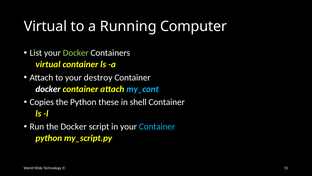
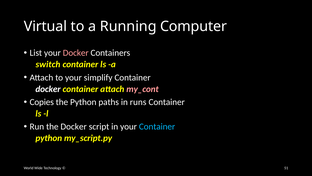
Docker colour: light green -> pink (76, 53)
virtual: virtual -> switch (48, 64)
destroy: destroy -> simplify (98, 77)
my_cont colour: light blue -> pink (143, 89)
these: these -> paths (109, 102)
shell: shell -> runs (138, 102)
